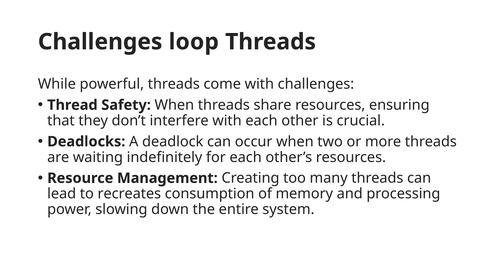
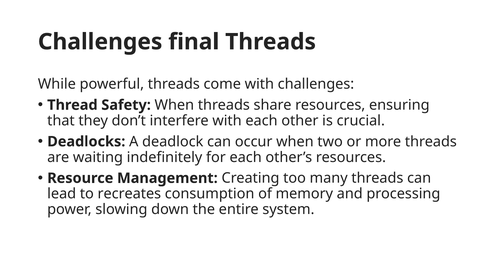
loop: loop -> final (194, 42)
